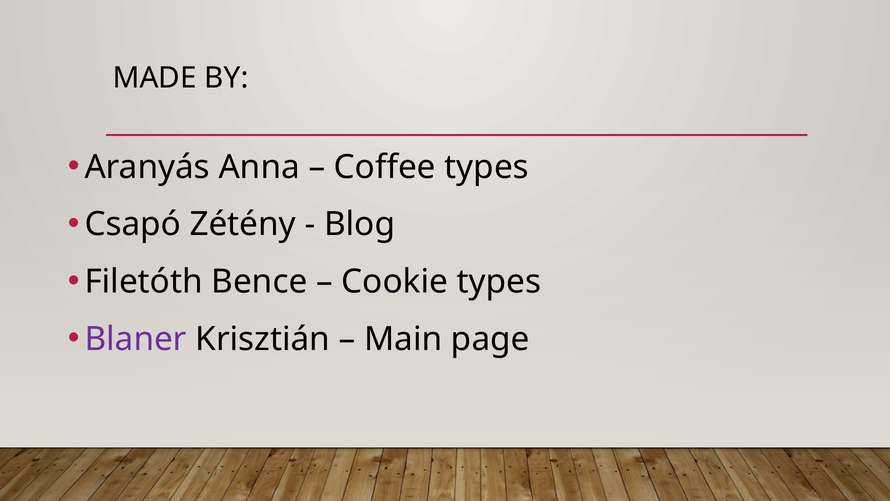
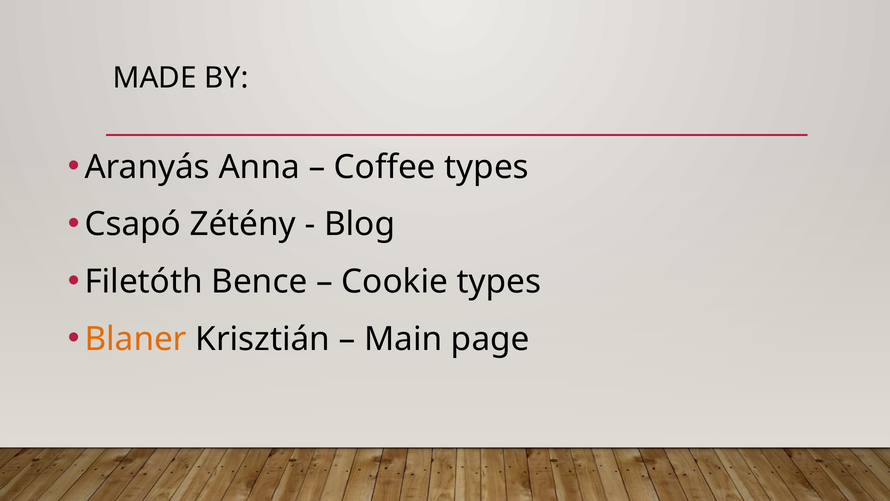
Blaner colour: purple -> orange (136, 339)
